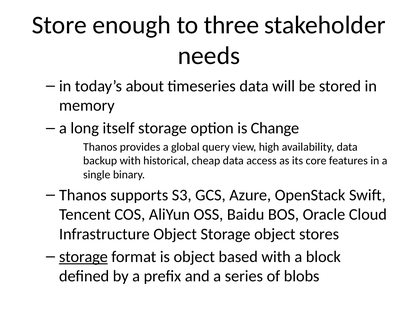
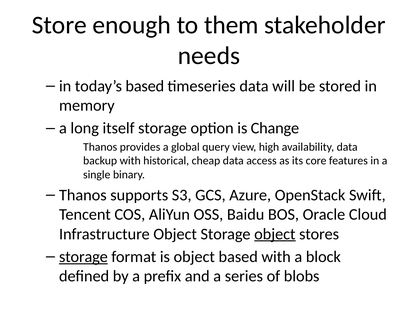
three: three -> them (231, 25)
today’s about: about -> based (145, 86)
object underline: none -> present (275, 234)
